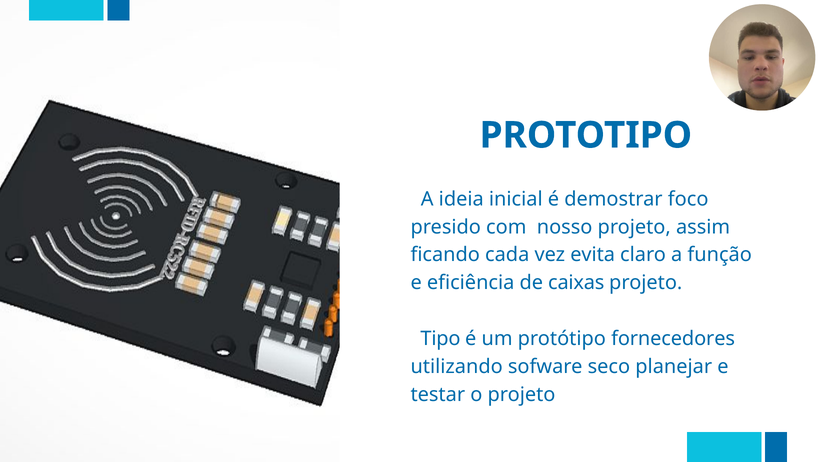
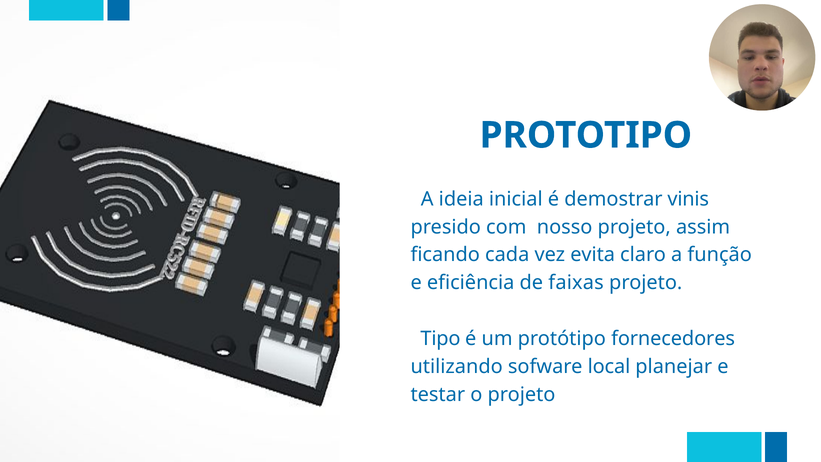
foco: foco -> vinis (688, 199)
caixas: caixas -> faixas (576, 283)
seco: seco -> local (609, 366)
